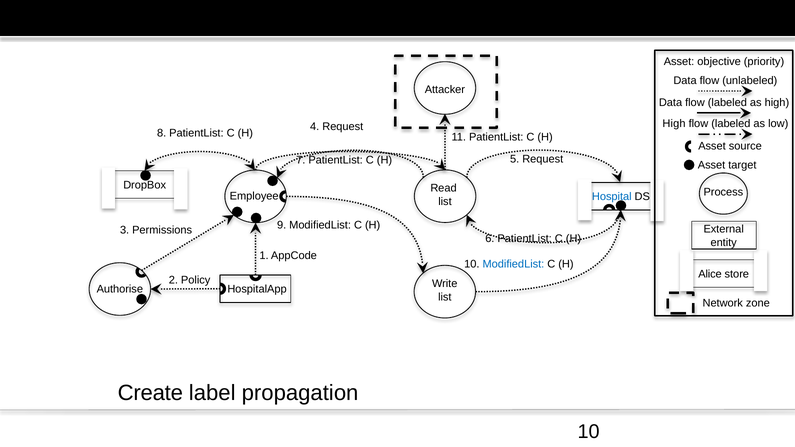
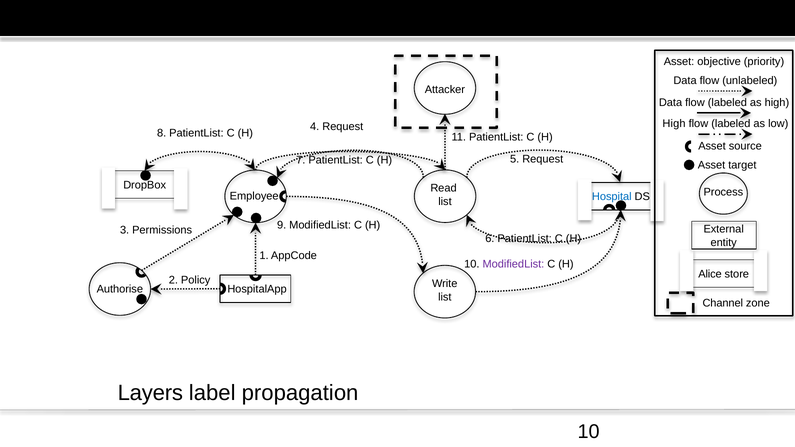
ModifiedList colour: blue -> purple (513, 264)
Network: Network -> Channel (723, 303)
Create: Create -> Layers (150, 393)
